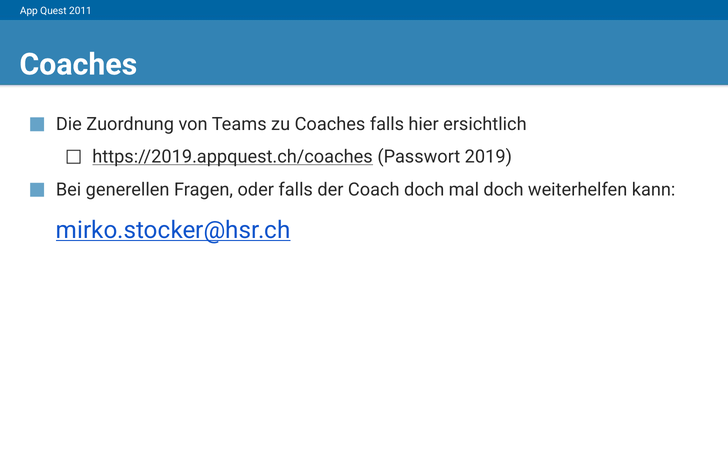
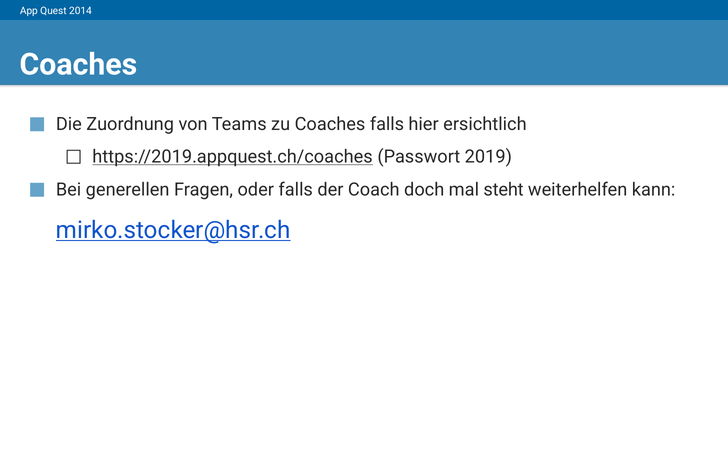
2011: 2011 -> 2014 (80, 11)
mal doch: doch -> steht (504, 190)
